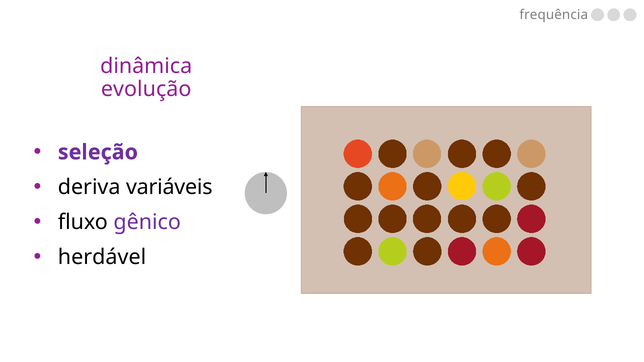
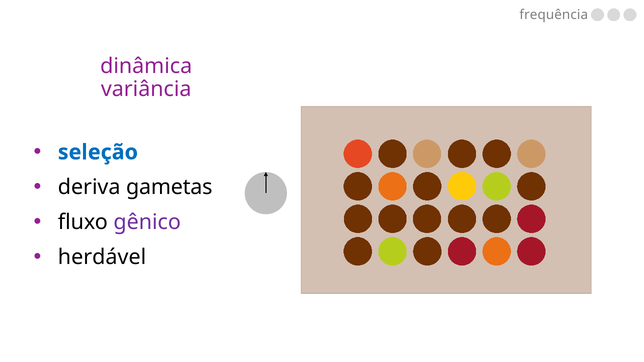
evolução: evolução -> variância (146, 89)
seleção colour: purple -> blue (98, 152)
variáveis: variáveis -> gametas (169, 187)
